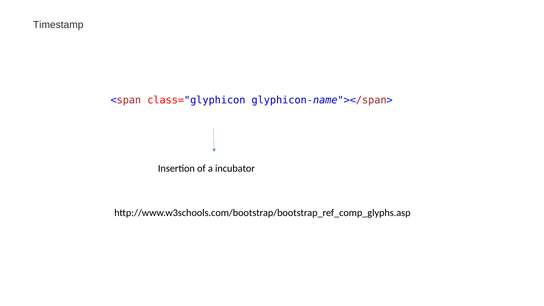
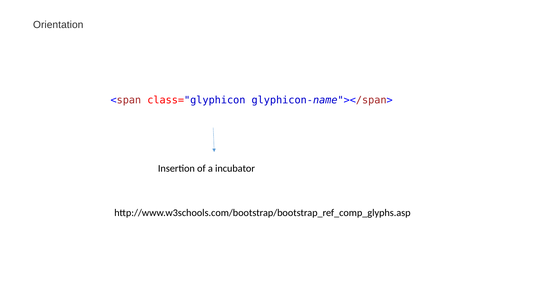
Timestamp: Timestamp -> Orientation (58, 25)
